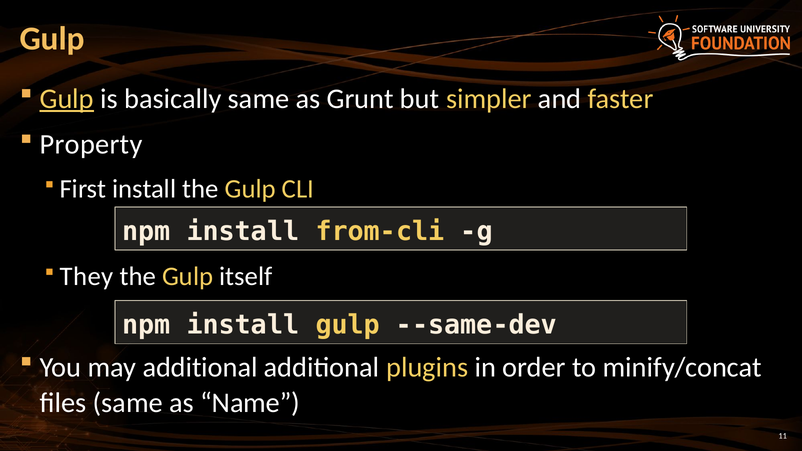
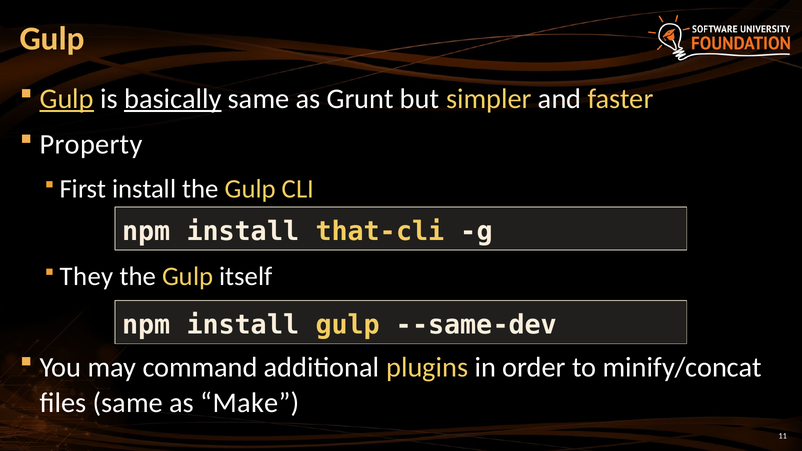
basically underline: none -> present (173, 99)
from-cli: from-cli -> that-cli (380, 231)
may additional: additional -> command (200, 367)
Name: Name -> Make (250, 403)
